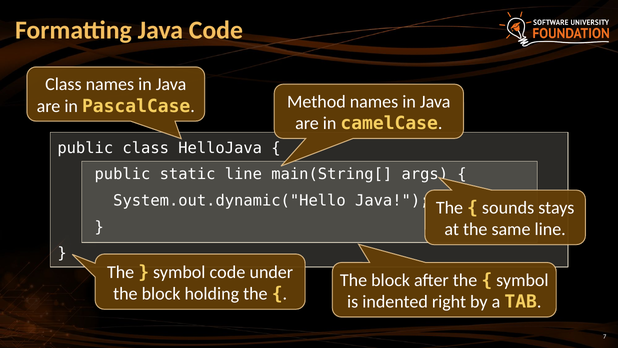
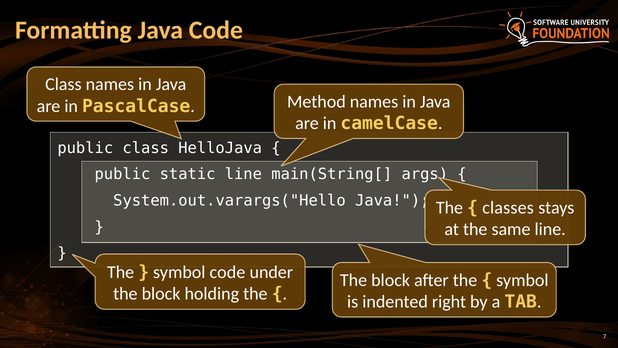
System.out.dynamic("Hello: System.out.dynamic("Hello -> System.out.varargs("Hello (229, 201)
sounds: sounds -> classes (508, 208)
